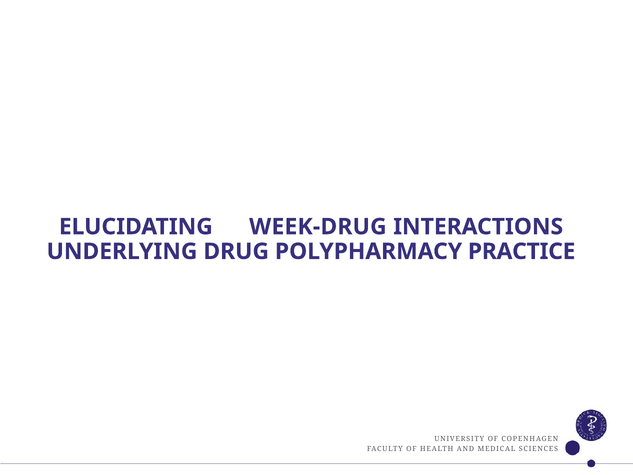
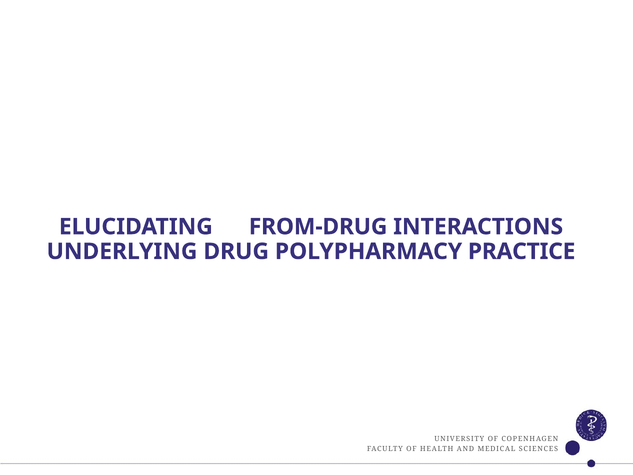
WEEK-DRUG: WEEK-DRUG -> FROM-DRUG (318, 227)
